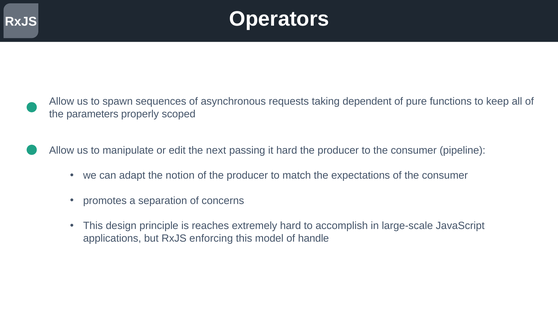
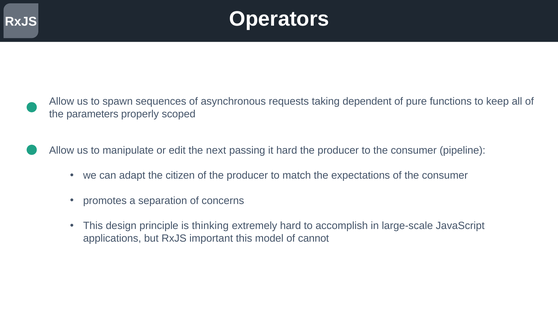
notion: notion -> citizen (180, 176)
reaches: reaches -> thinking (210, 226)
enforcing: enforcing -> important (211, 238)
handle: handle -> cannot (314, 238)
